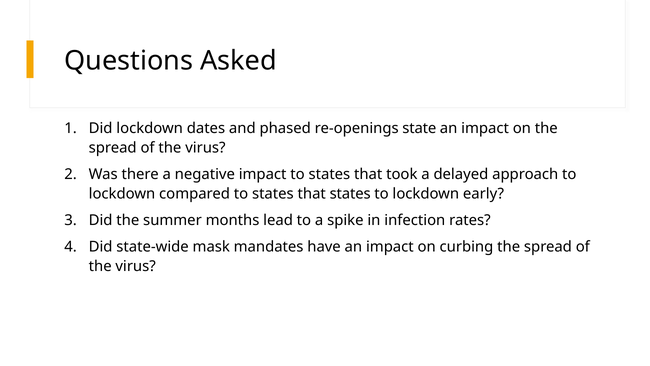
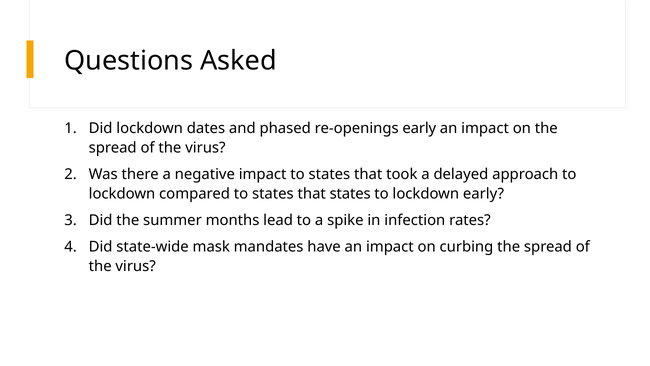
re-openings state: state -> early (419, 128)
